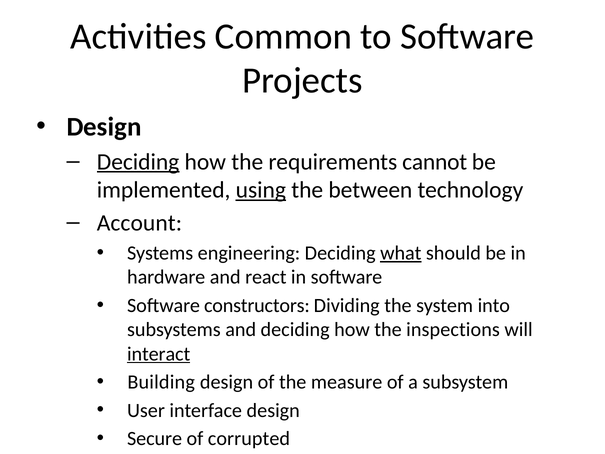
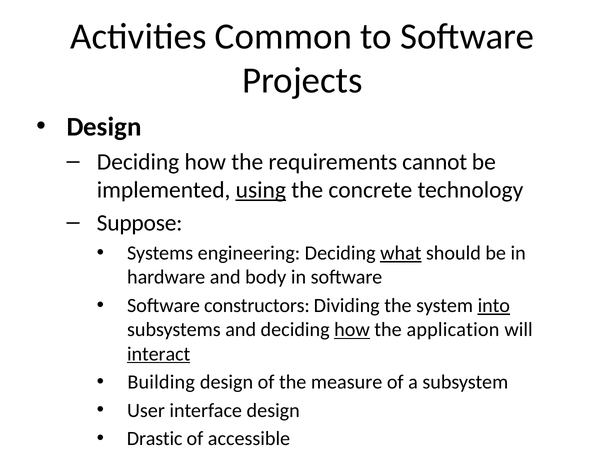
Deciding underline: present -> none (138, 162)
between: between -> concrete (370, 190)
Account: Account -> Suppose (140, 223)
react: react -> body (266, 277)
into underline: none -> present (494, 305)
how underline: none -> present (352, 330)
inspections: inspections -> application (453, 330)
Secure: Secure -> Drastic (155, 438)
corrupted: corrupted -> accessible (249, 438)
